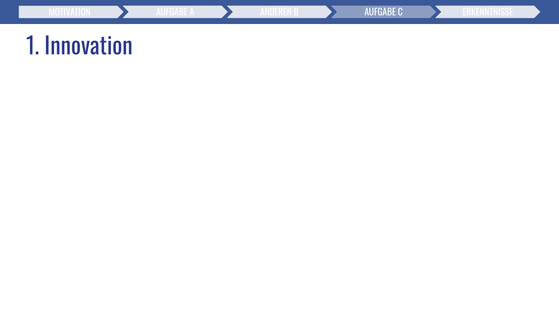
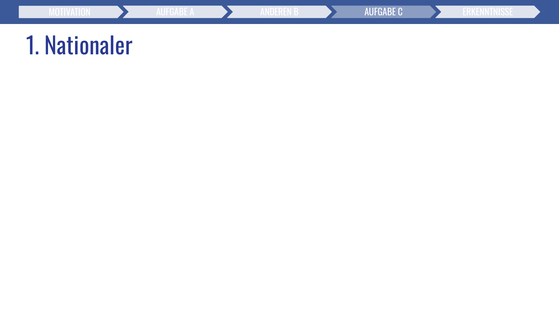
Innovation: Innovation -> Nationaler (89, 47)
